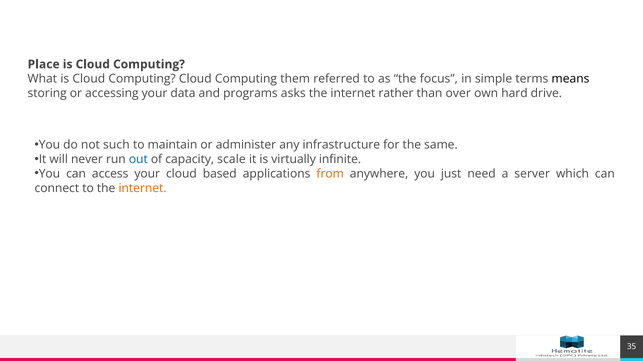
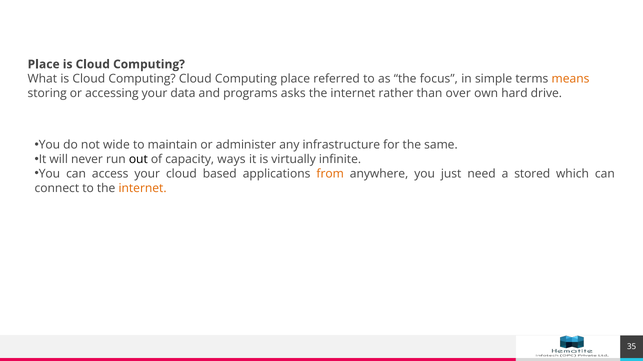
Computing them: them -> place (295, 79)
means colour: black -> orange (571, 79)
such: such -> wide (116, 145)
out colour: blue -> black (138, 160)
scale: scale -> ways (231, 160)
server: server -> stored (532, 174)
